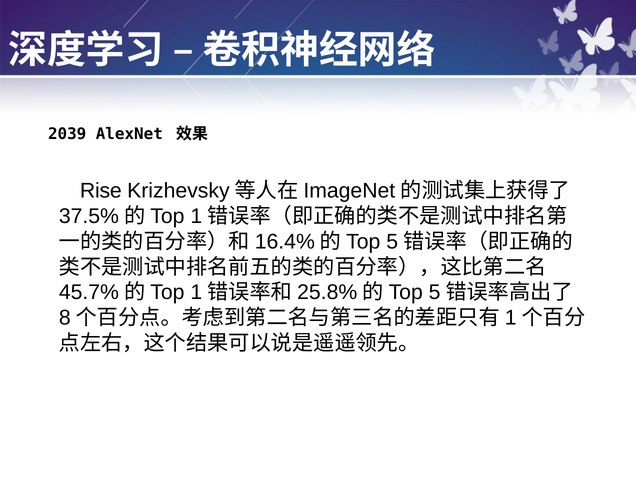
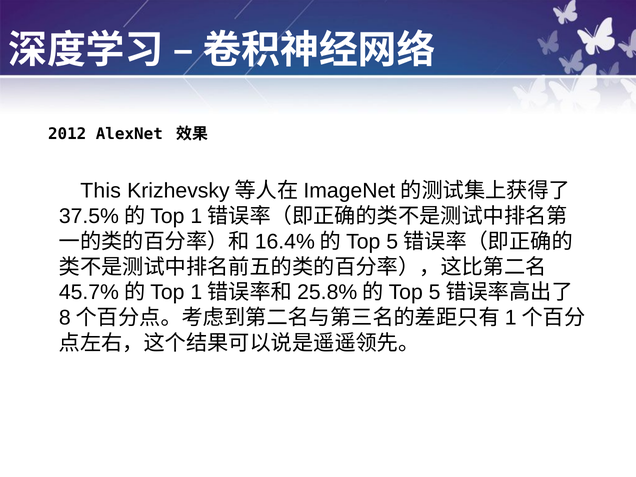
2039: 2039 -> 2012 (67, 134)
Rise: Rise -> This (101, 191)
